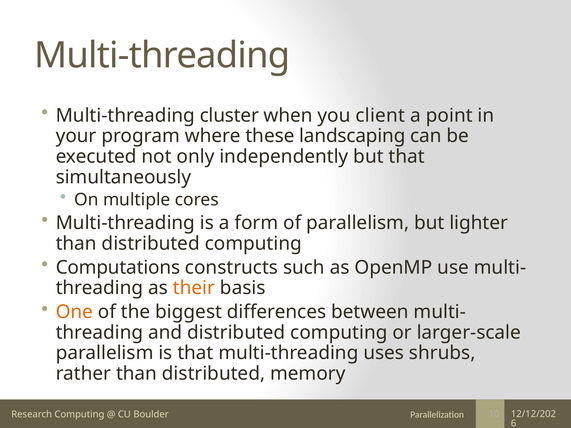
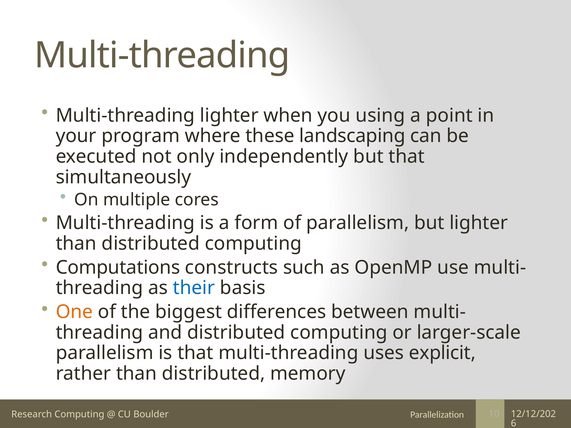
Multi-threading cluster: cluster -> lighter (229, 116)
client: client -> using (380, 116)
their colour: orange -> blue (194, 288)
shrubs: shrubs -> explicit (442, 353)
